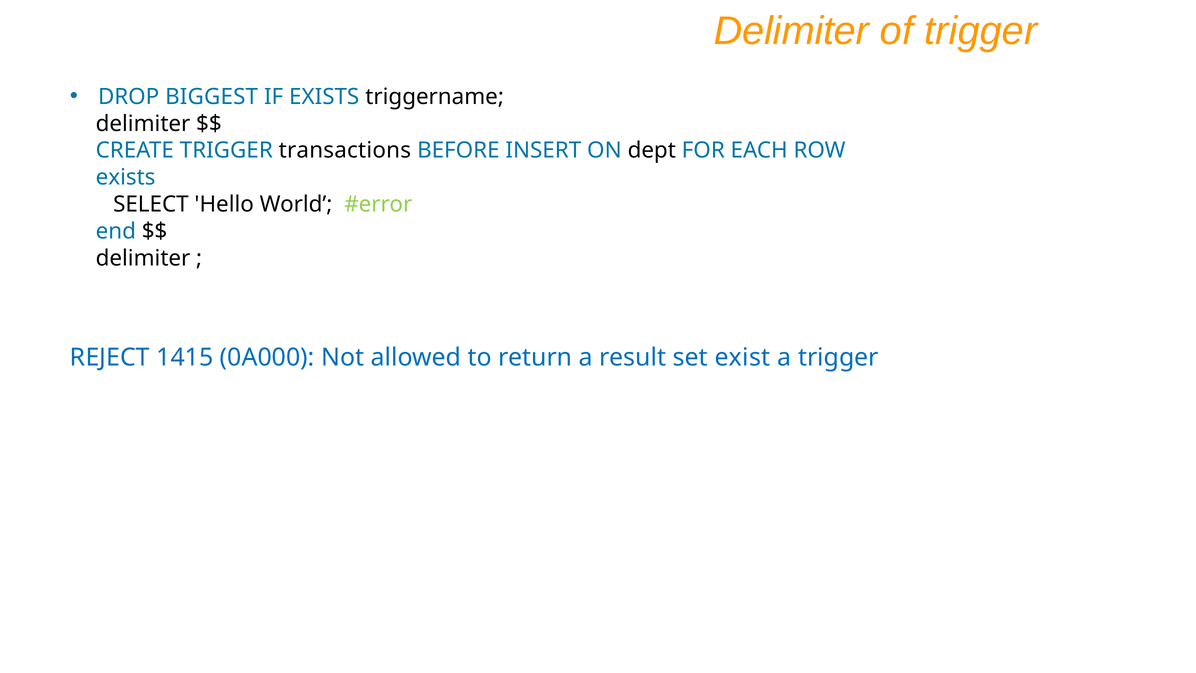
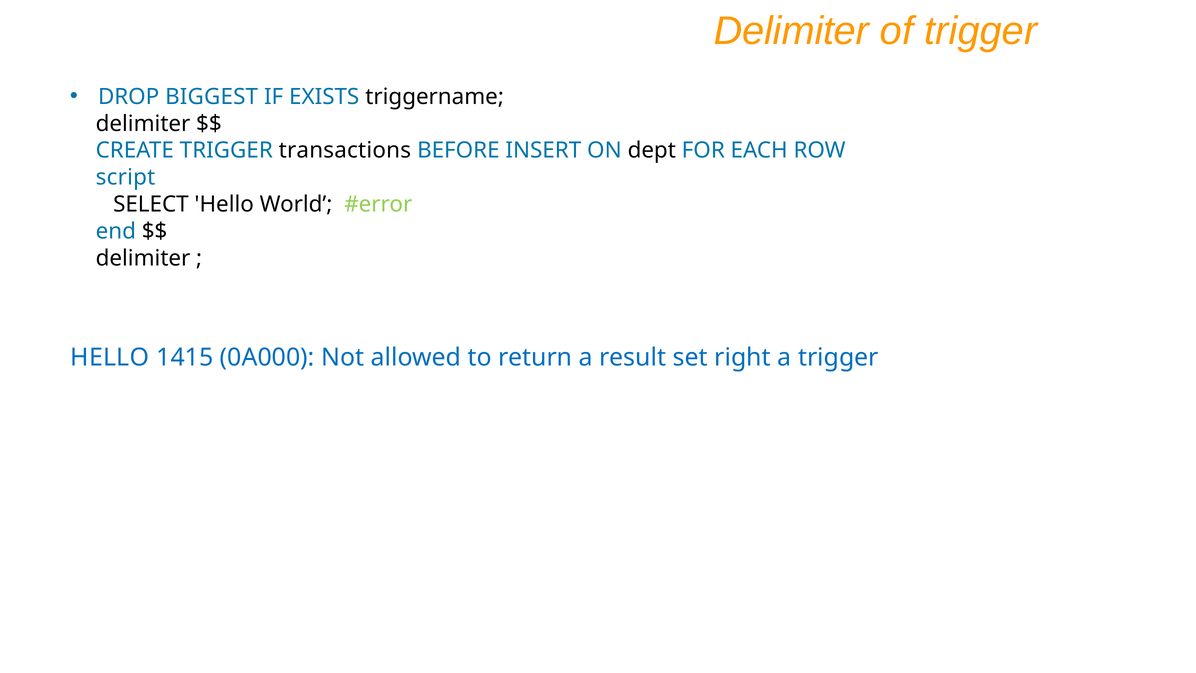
exists: exists -> script (125, 177)
REJECT: REJECT -> HELLO (110, 357)
exist: exist -> right (743, 357)
